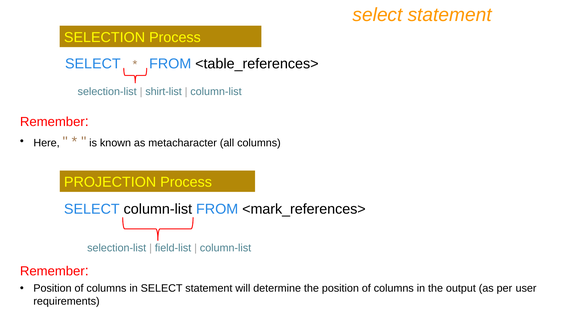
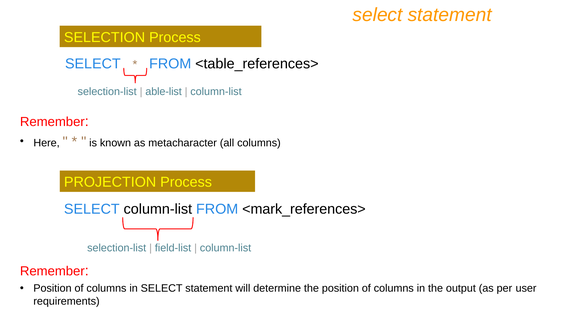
shirt-list: shirt-list -> able-list (164, 92)
